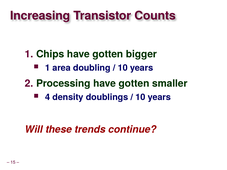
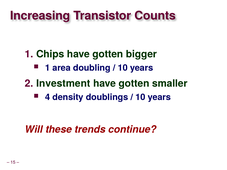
Processing: Processing -> Investment (63, 84)
